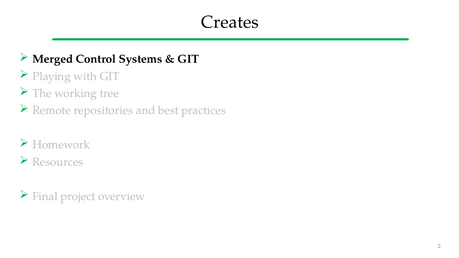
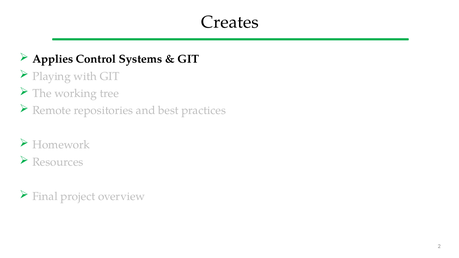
Merged: Merged -> Applies (53, 59)
